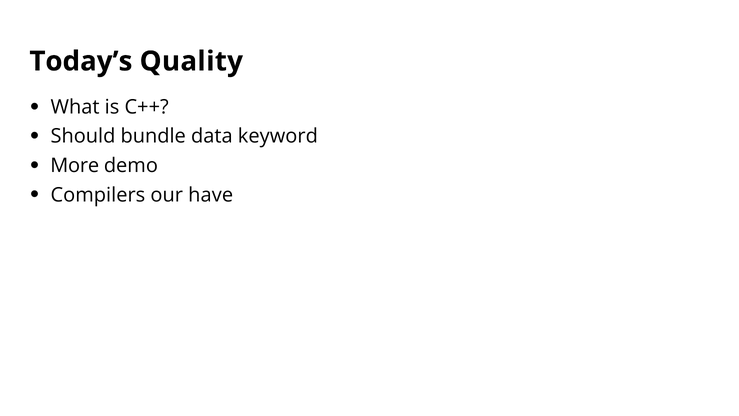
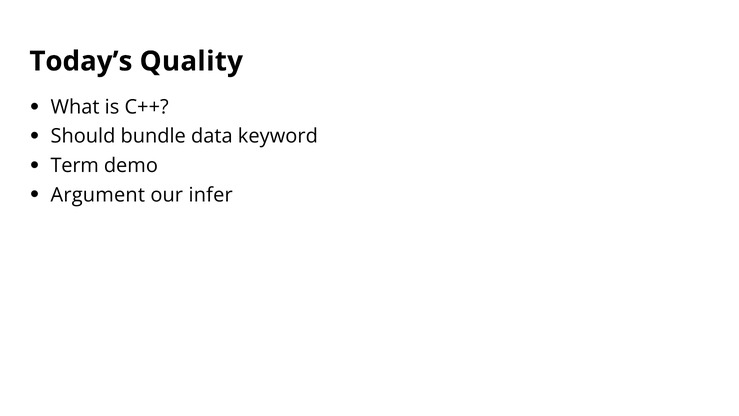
More: More -> Term (75, 165)
Compilers: Compilers -> Argument (98, 195)
have: have -> infer (211, 195)
